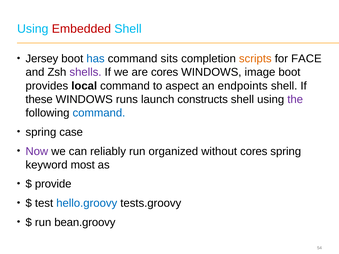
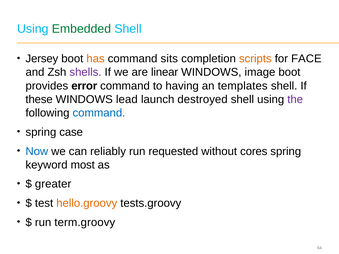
Embedded colour: red -> green (81, 29)
has colour: blue -> orange (96, 59)
are cores: cores -> linear (165, 72)
local: local -> error (84, 86)
aspect: aspect -> having (182, 86)
endpoints: endpoints -> templates (243, 86)
runs: runs -> lead (127, 99)
constructs: constructs -> destroyed (203, 99)
Now colour: purple -> blue (37, 151)
organized: organized -> requested (173, 151)
provide: provide -> greater (53, 184)
hello.groovy colour: blue -> orange (87, 203)
bean.groovy: bean.groovy -> term.groovy (85, 223)
